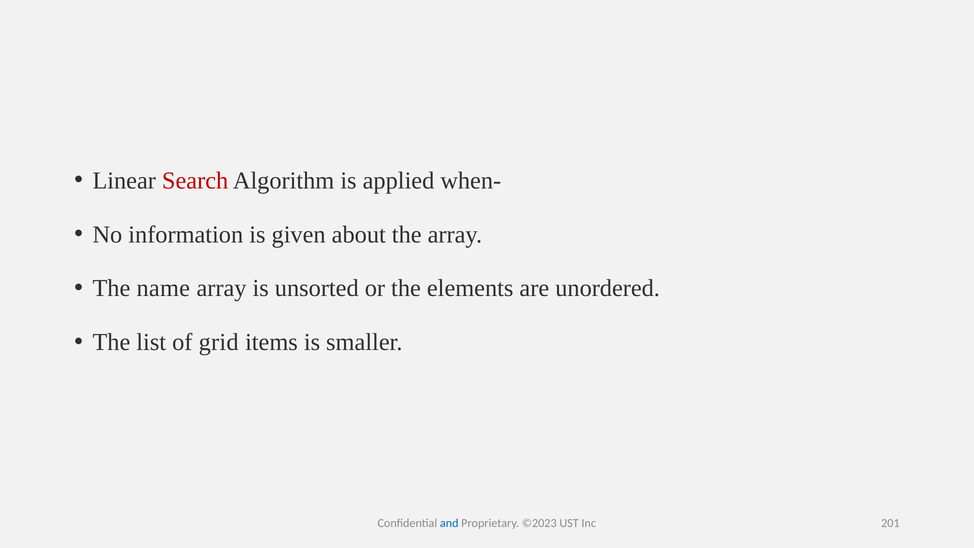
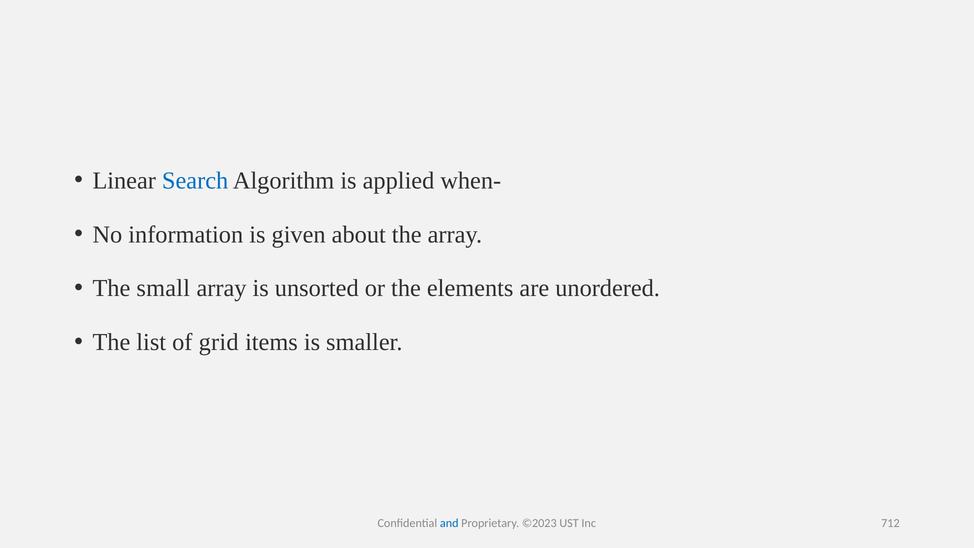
Search colour: red -> blue (195, 180)
name: name -> small (163, 288)
201: 201 -> 712 (890, 523)
